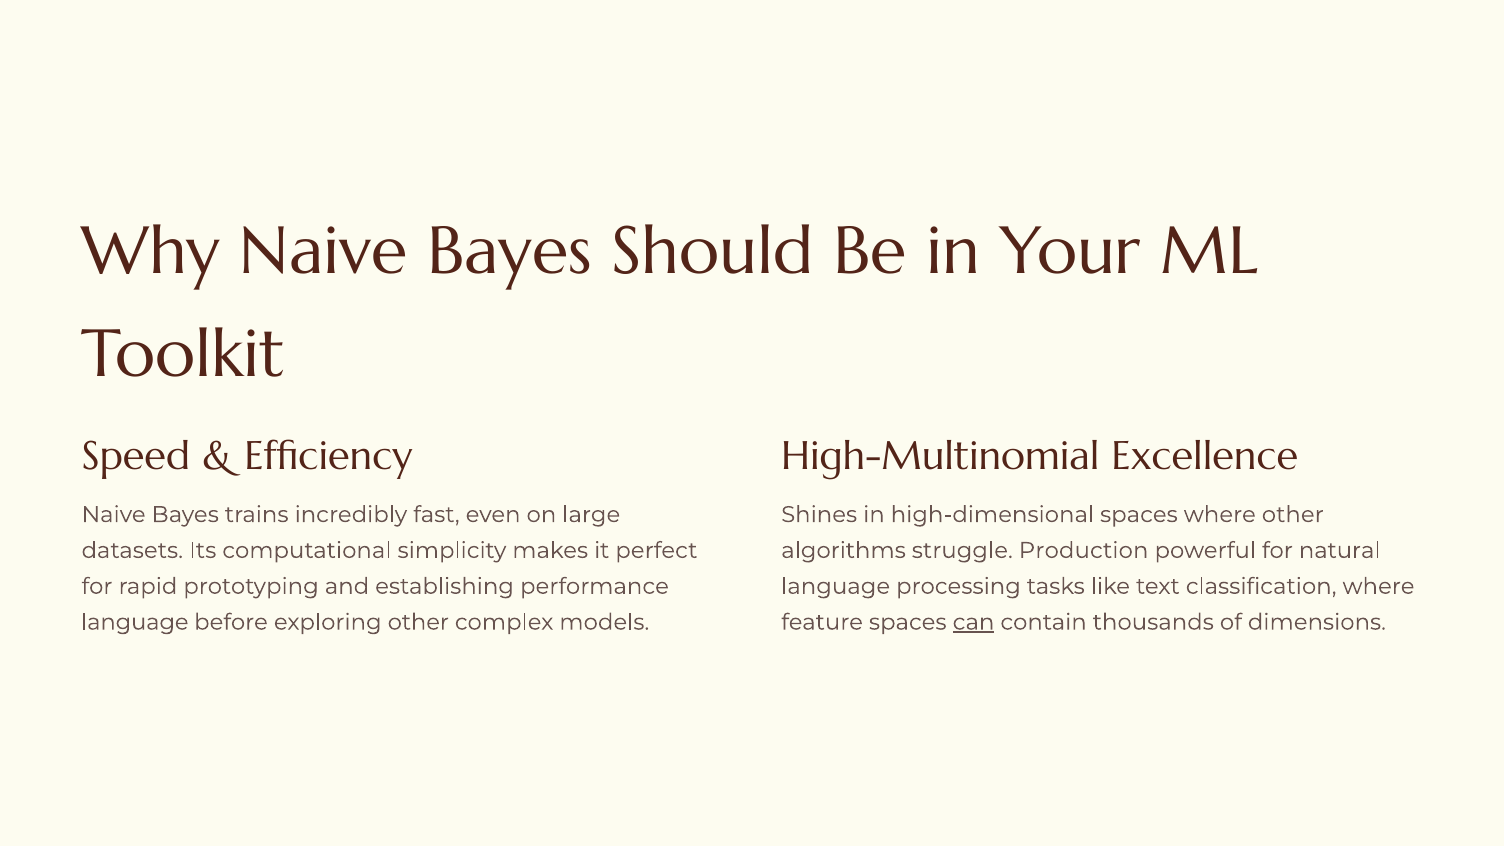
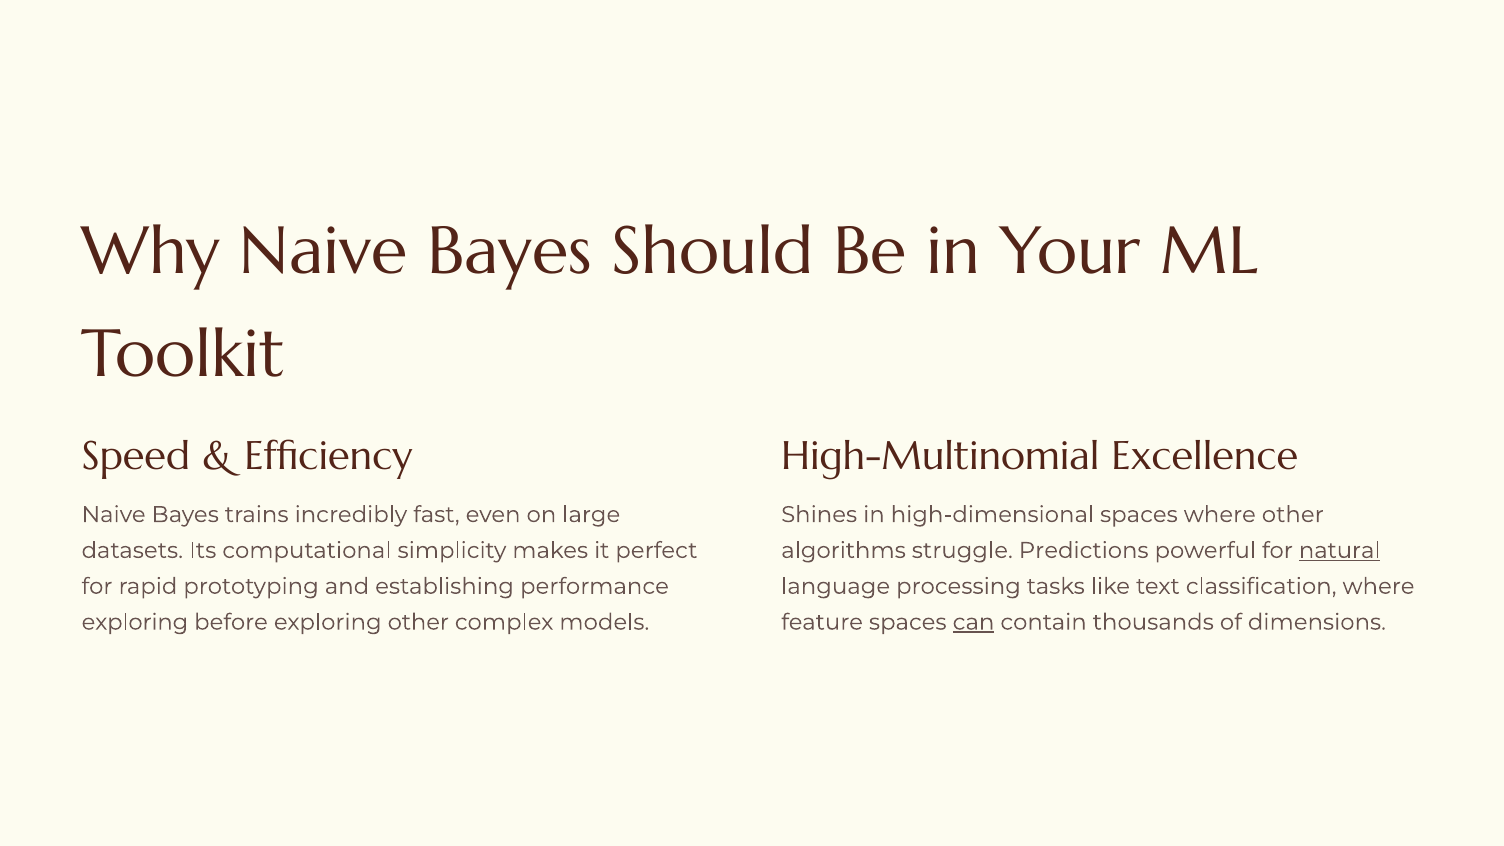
Production: Production -> Predictions (1084, 550)
natural underline: none -> present (1340, 550)
language: language -> exploring (135, 622)
